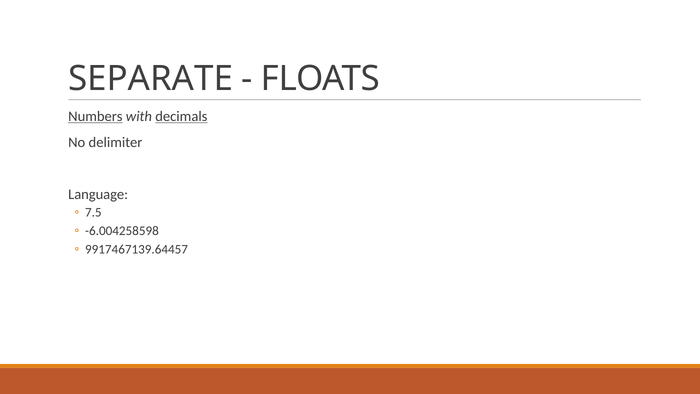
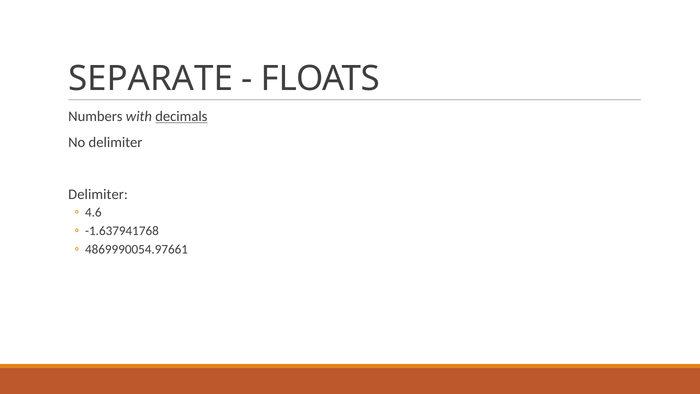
Numbers underline: present -> none (95, 116)
Language: Language -> Delimiter (98, 194)
7.5: 7.5 -> 4.6 (93, 212)
-6.004258598: -6.004258598 -> -1.637941768 (122, 231)
9917467139.64457: 9917467139.64457 -> 4869990054.97661 (137, 249)
